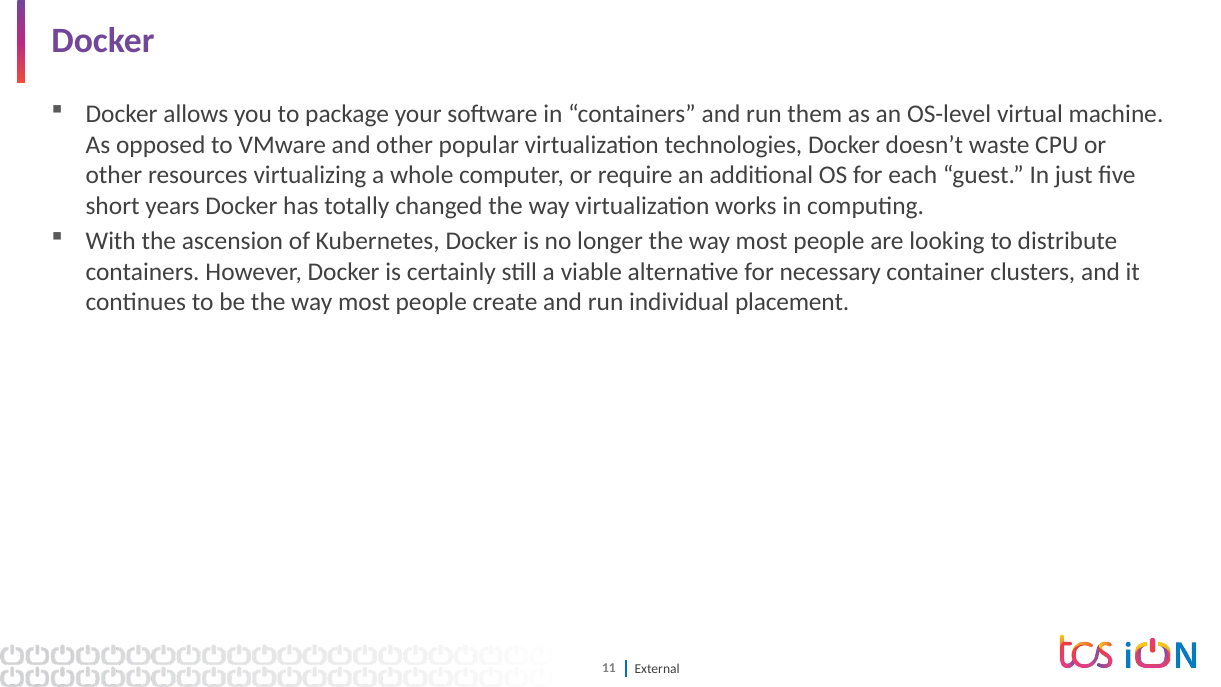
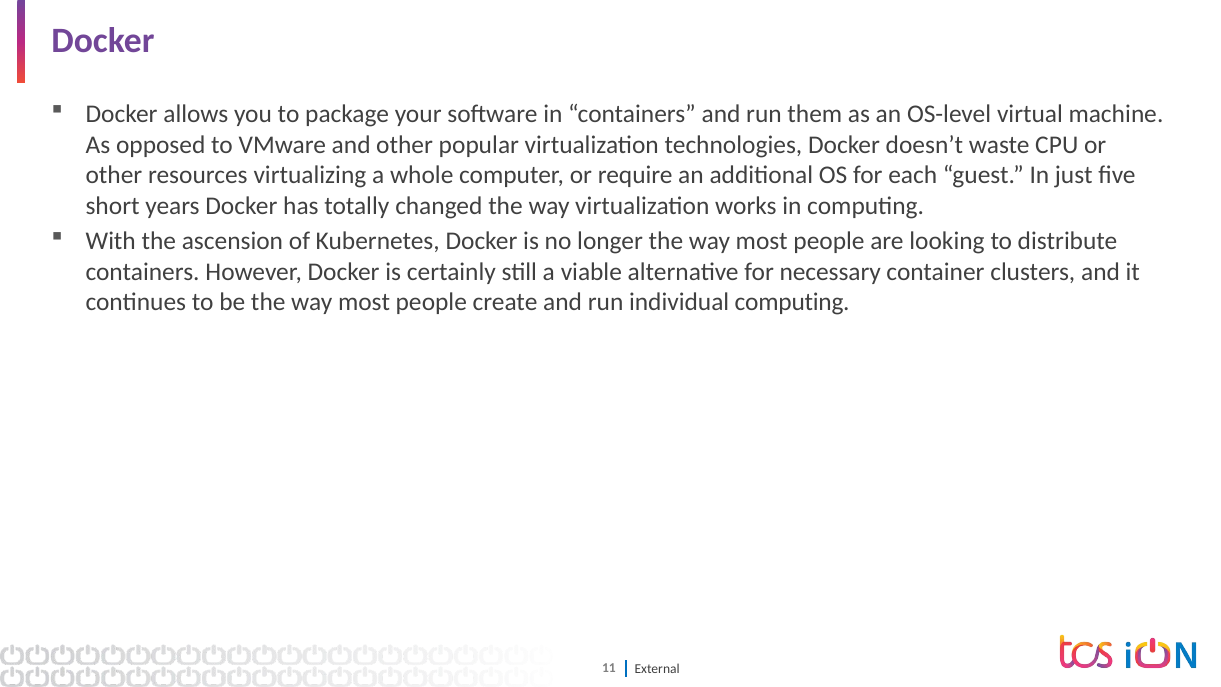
individual placement: placement -> computing (792, 302)
